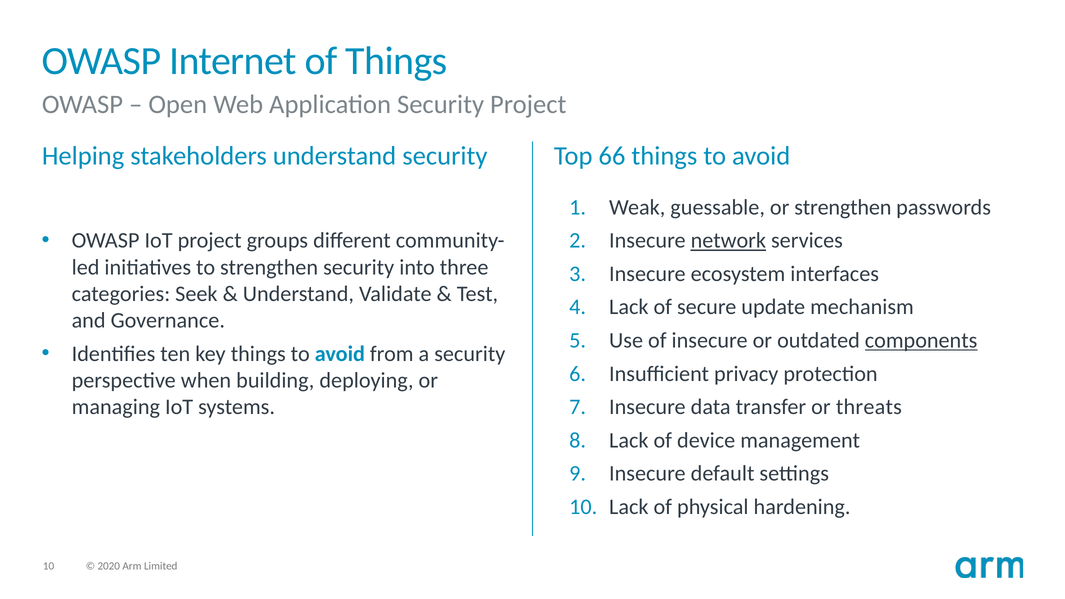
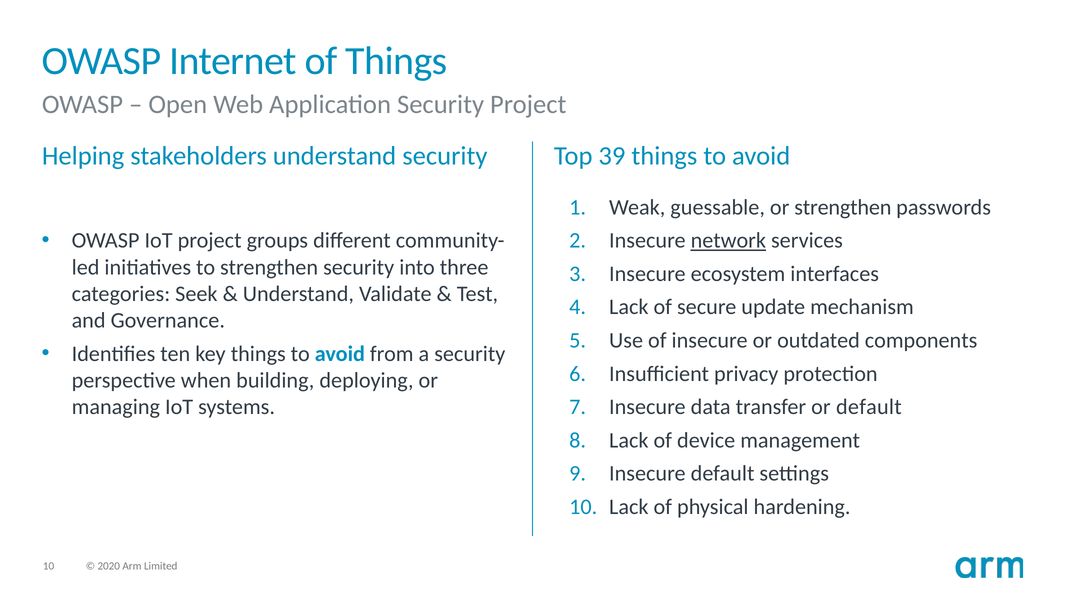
66: 66 -> 39 (612, 156)
components underline: present -> none (921, 340)
or threats: threats -> default (869, 407)
